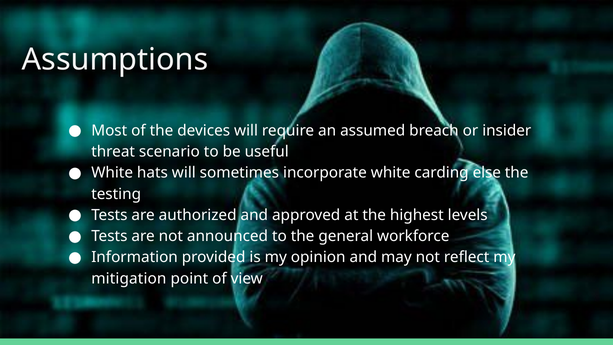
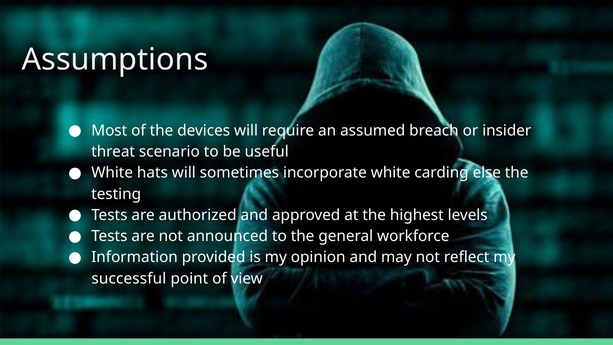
mitigation: mitigation -> successful (129, 278)
